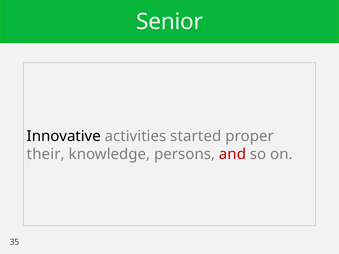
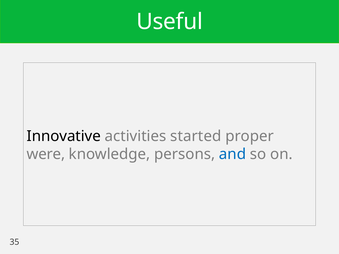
Senior: Senior -> Useful (170, 22)
their: their -> were (46, 154)
and colour: red -> blue (233, 154)
